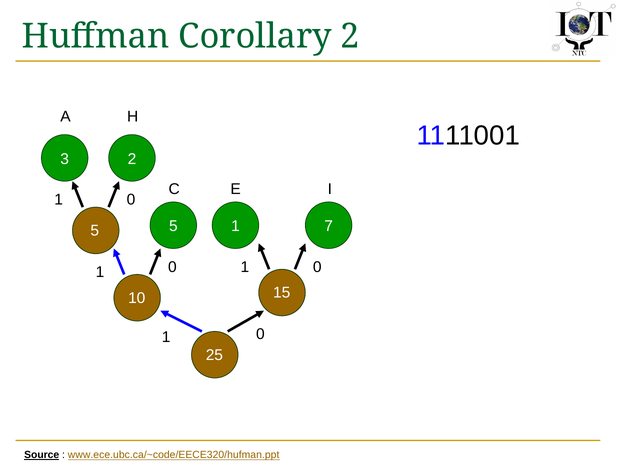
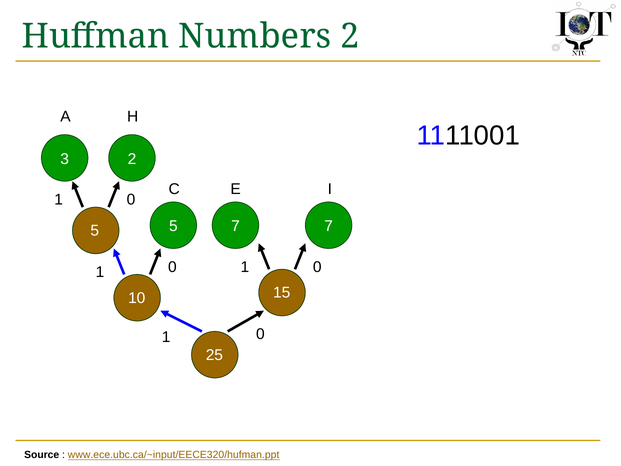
Corollary: Corollary -> Numbers (255, 37)
5 1: 1 -> 7 (235, 226)
Source underline: present -> none (42, 455)
www.ece.ubc.ca/~code/EECE320/hufman.ppt: www.ece.ubc.ca/~code/EECE320/hufman.ppt -> www.ece.ubc.ca/~input/EECE320/hufman.ppt (174, 455)
